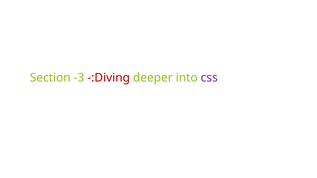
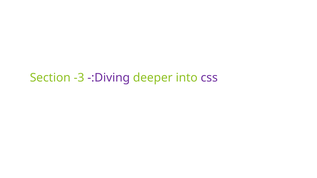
-:Diving colour: red -> purple (109, 78)
